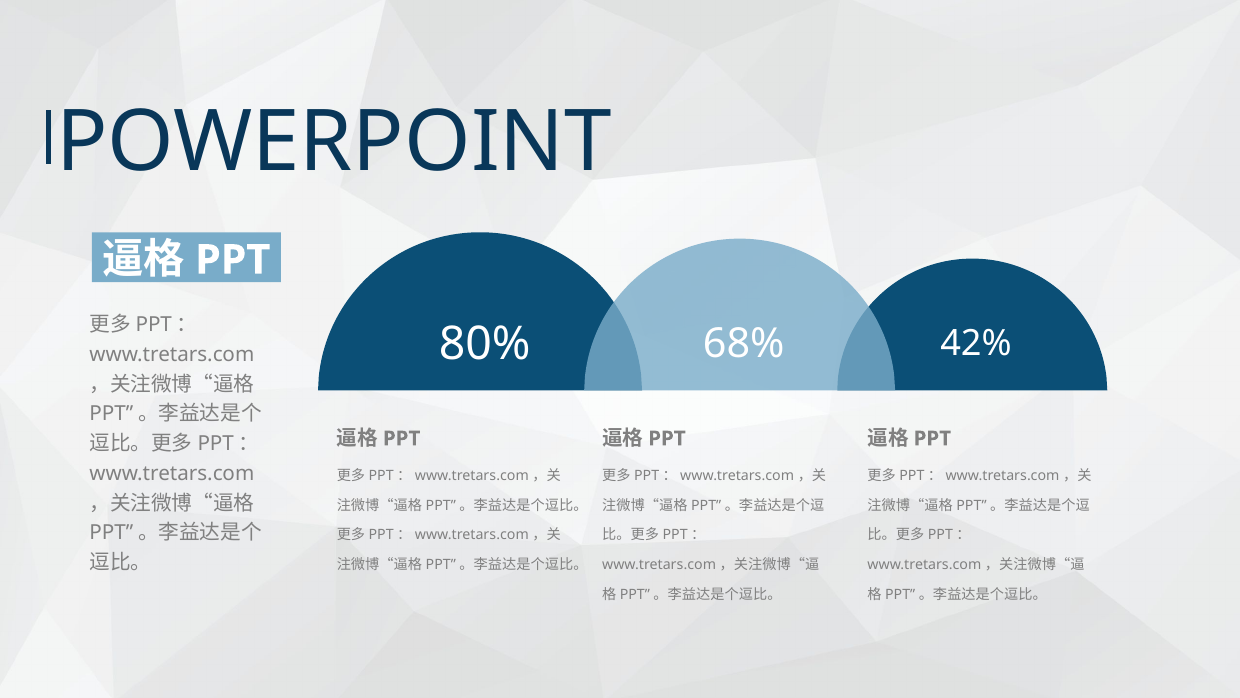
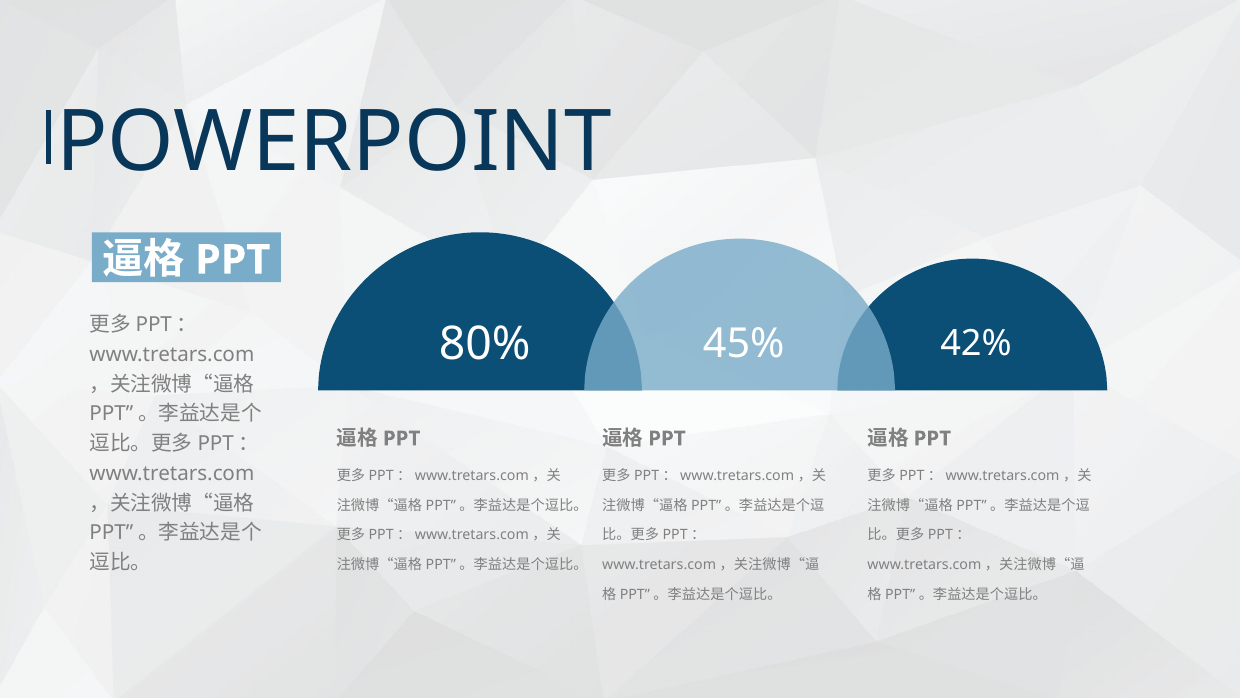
68%: 68% -> 45% (744, 343)
